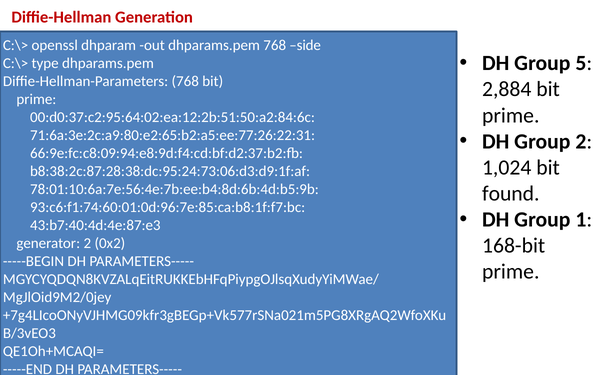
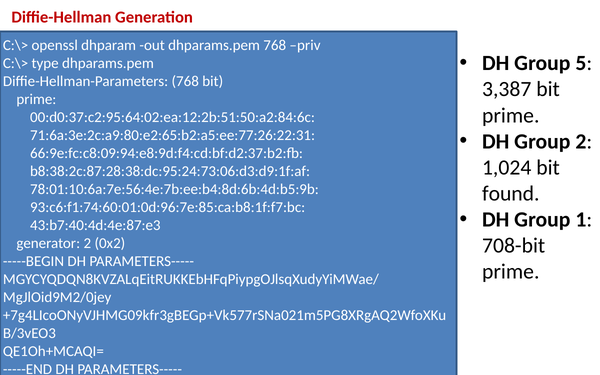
side: side -> priv (305, 45)
2,884: 2,884 -> 3,387 (507, 89)
168-bit: 168-bit -> 708-bit (514, 246)
